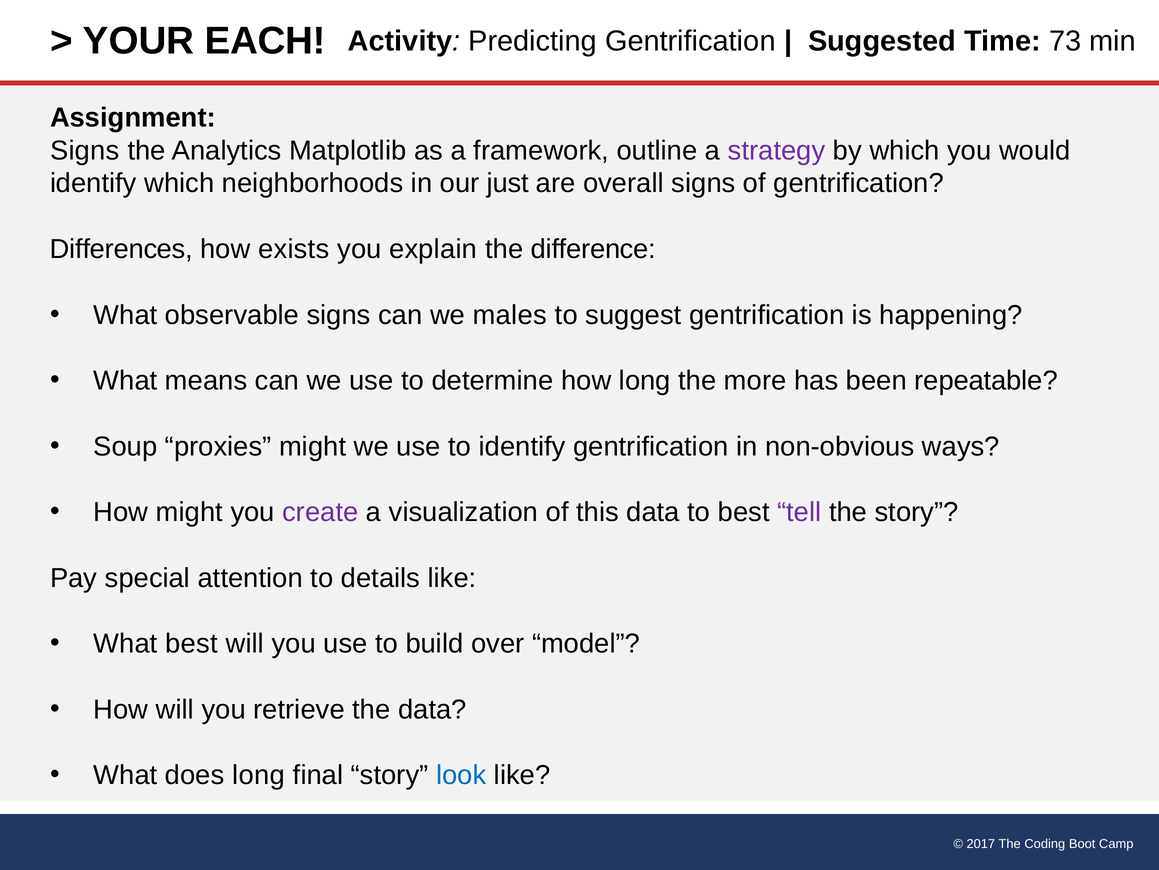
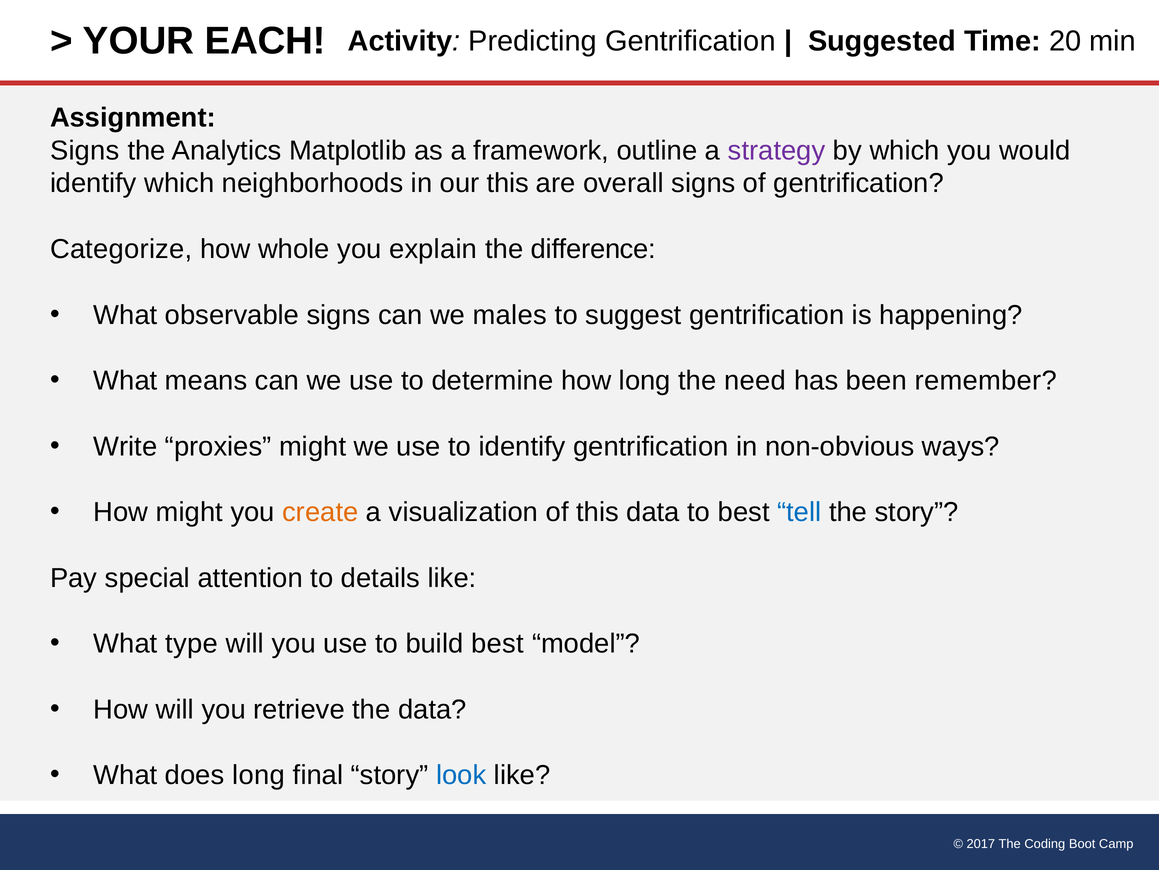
73: 73 -> 20 (1065, 41)
our just: just -> this (508, 183)
Differences: Differences -> Categorize (121, 249)
exists: exists -> whole (294, 249)
more: more -> need (755, 380)
repeatable: repeatable -> remember (986, 380)
Soup: Soup -> Write (125, 446)
create colour: purple -> orange (320, 512)
tell colour: purple -> blue (799, 512)
What best: best -> type (191, 643)
build over: over -> best (498, 643)
